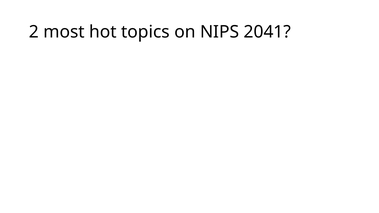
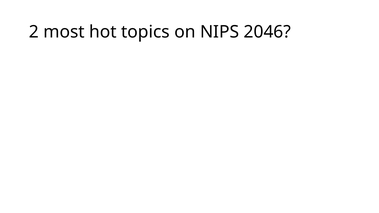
2041: 2041 -> 2046 (267, 32)
